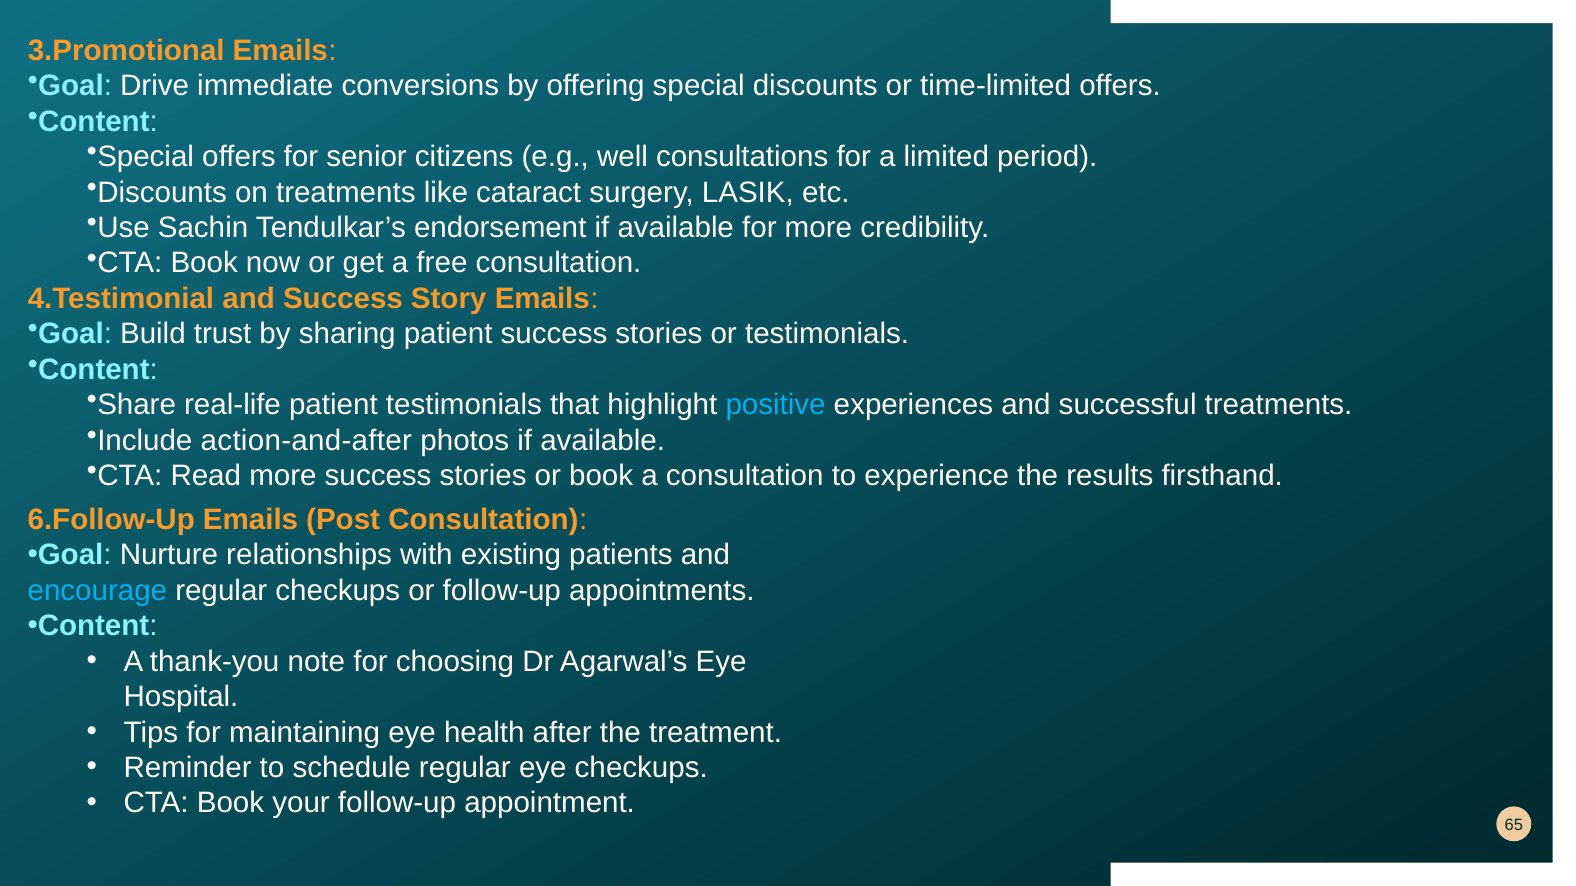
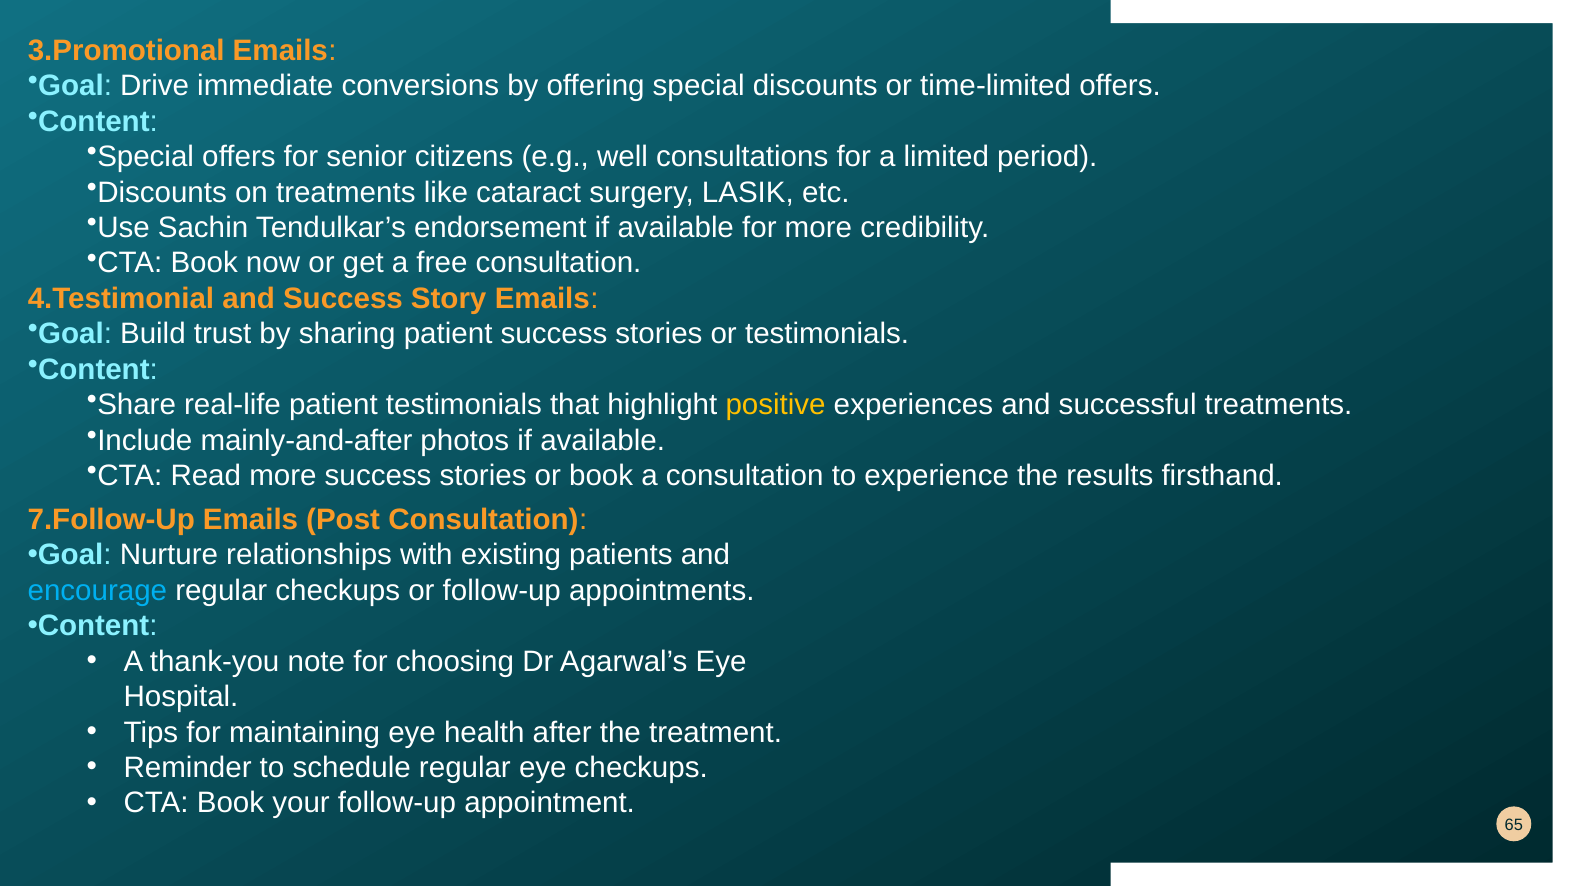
positive colour: light blue -> yellow (776, 405)
action-and-after: action-and-after -> mainly-and-after (307, 441)
6.Follow-Up: 6.Follow-Up -> 7.Follow-Up (111, 520)
